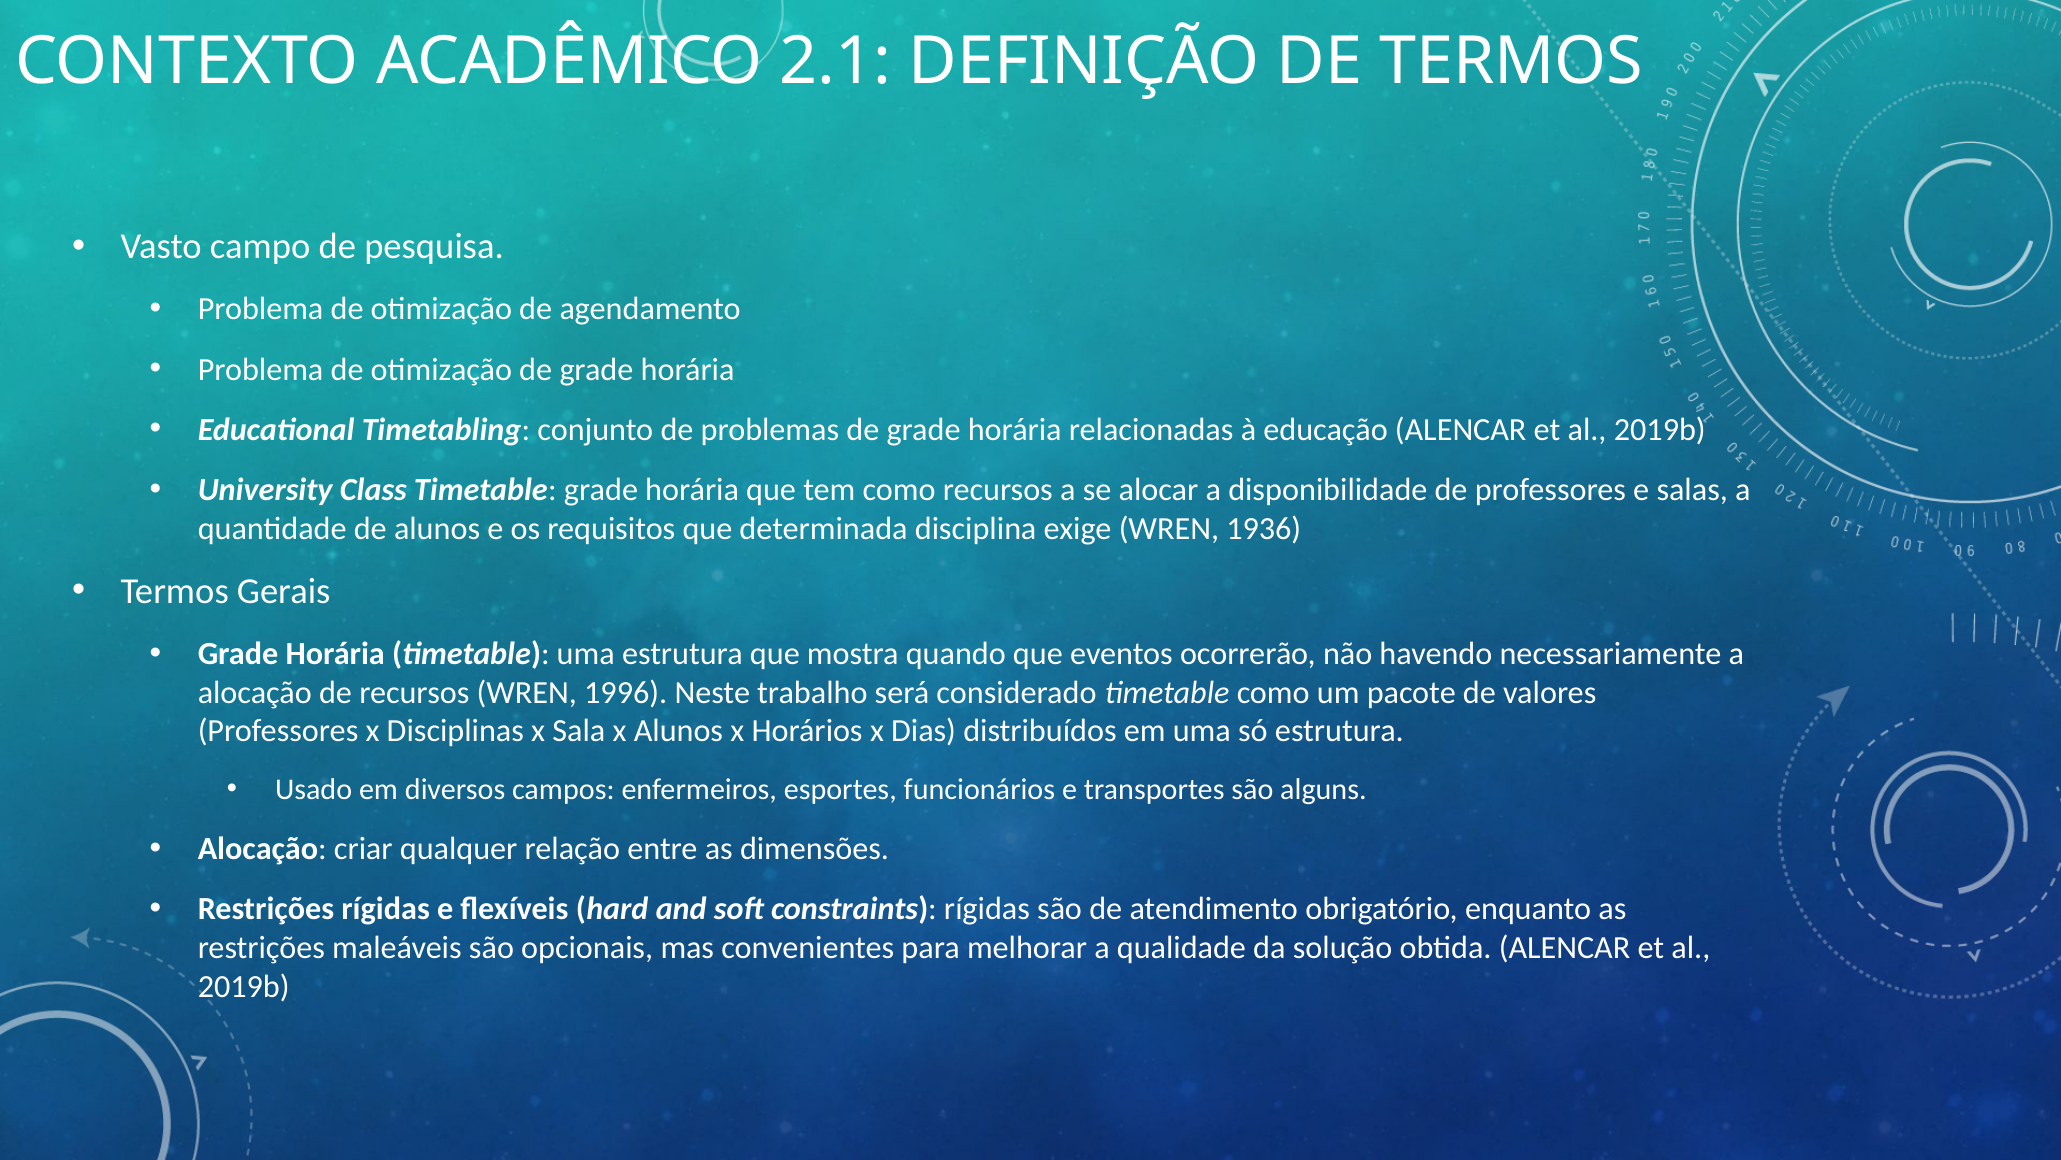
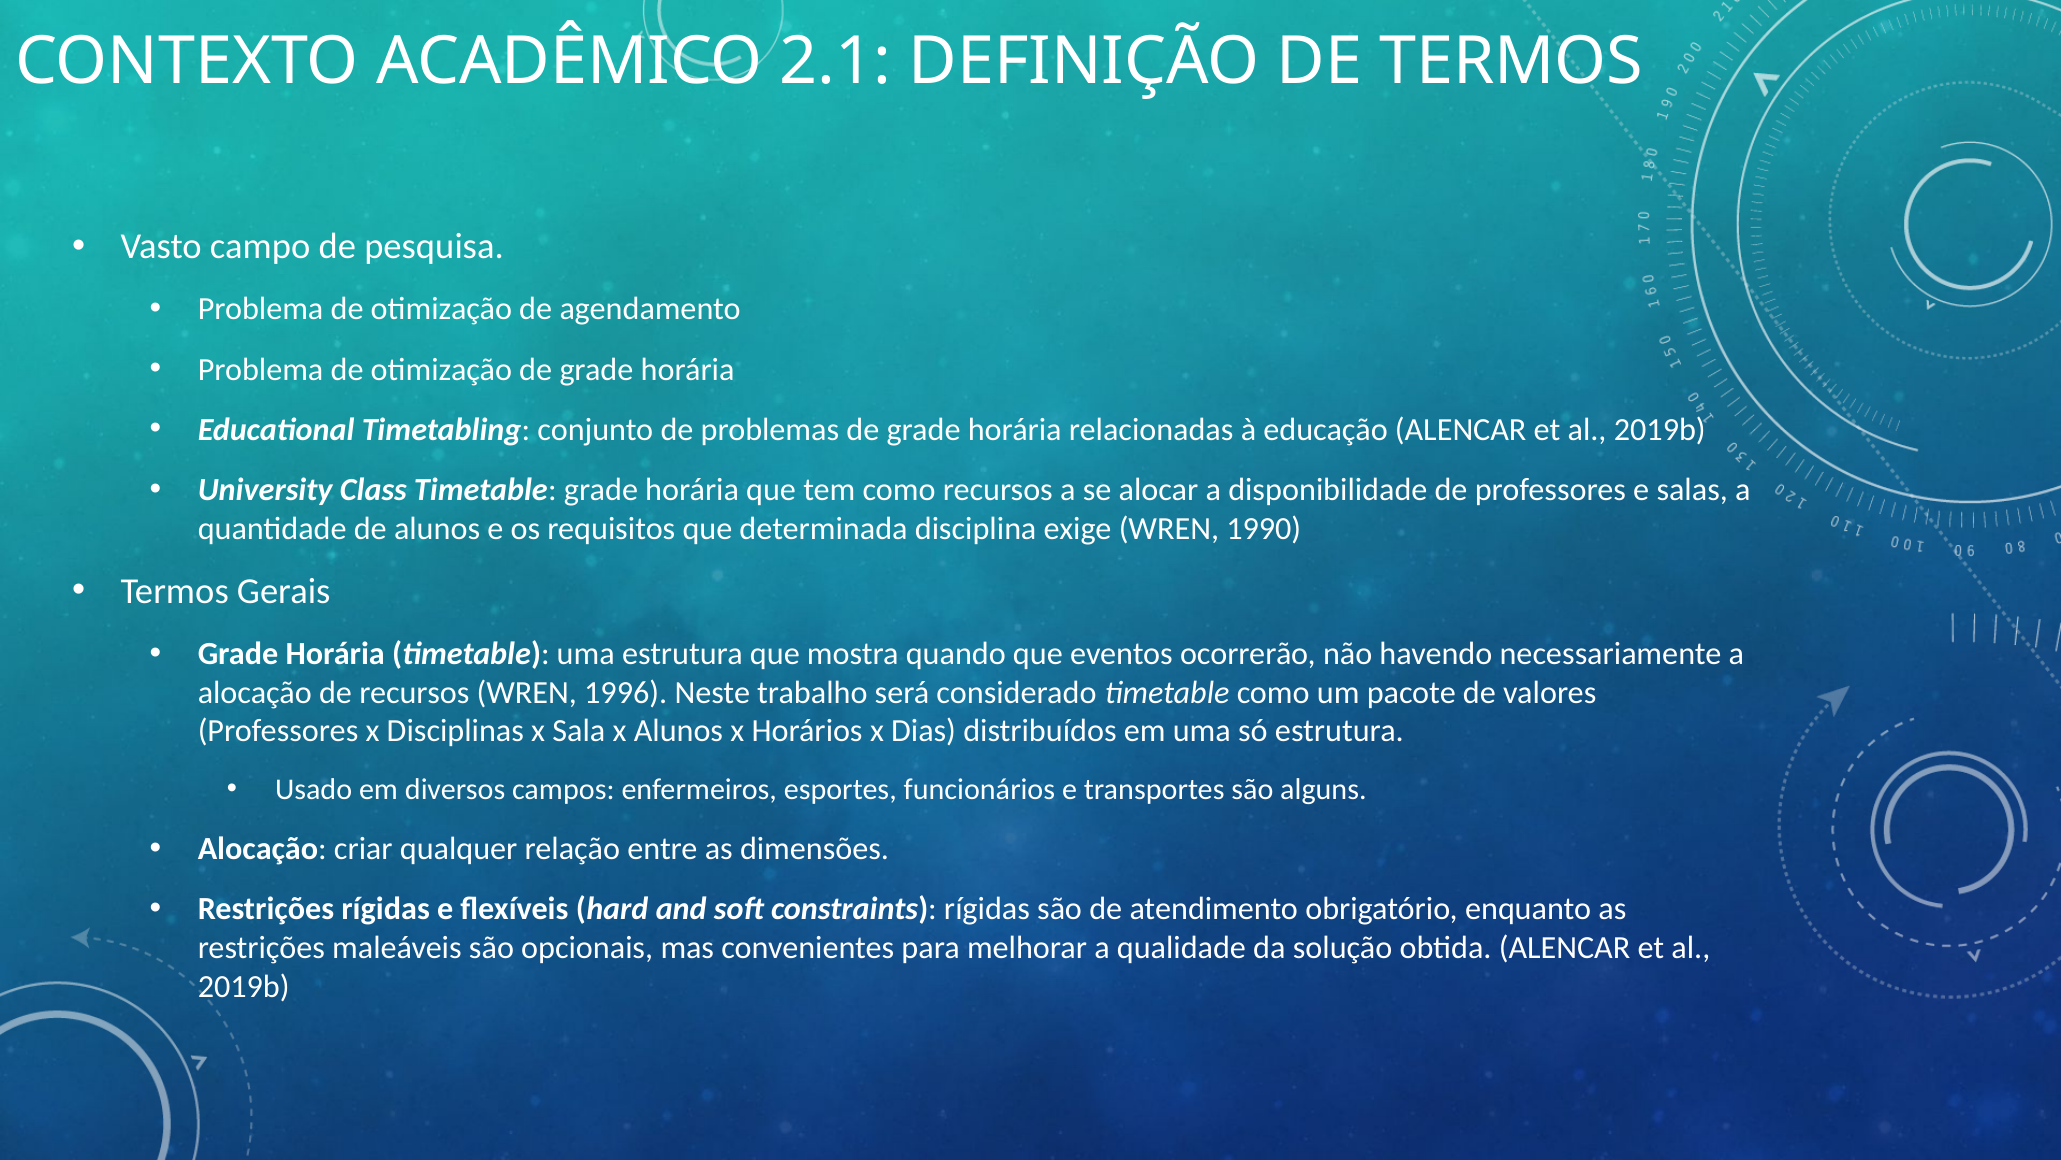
1936: 1936 -> 1990 (1264, 528)
